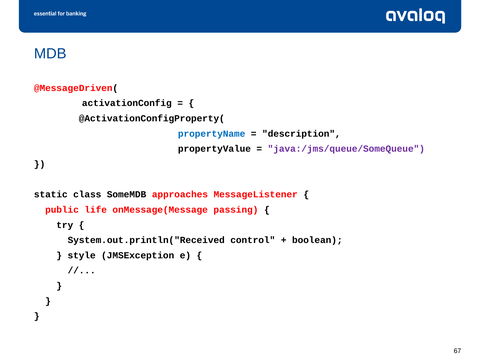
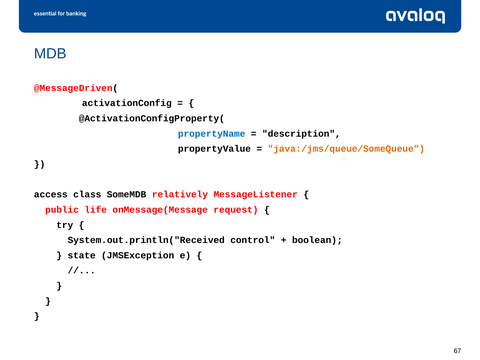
java:/jms/queue/SomeQueue colour: purple -> orange (346, 149)
static: static -> access (51, 194)
approaches: approaches -> relatively (180, 194)
passing: passing -> request (236, 210)
style: style -> state (82, 255)
